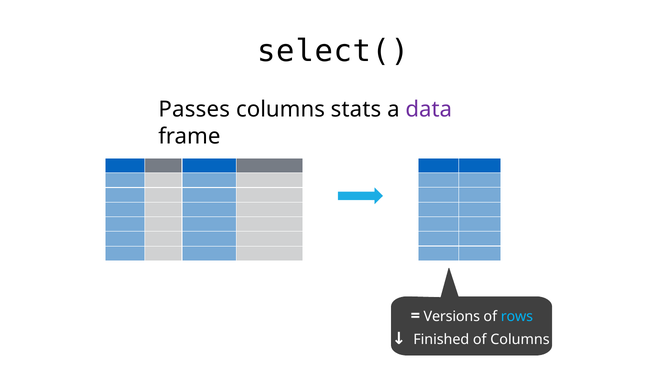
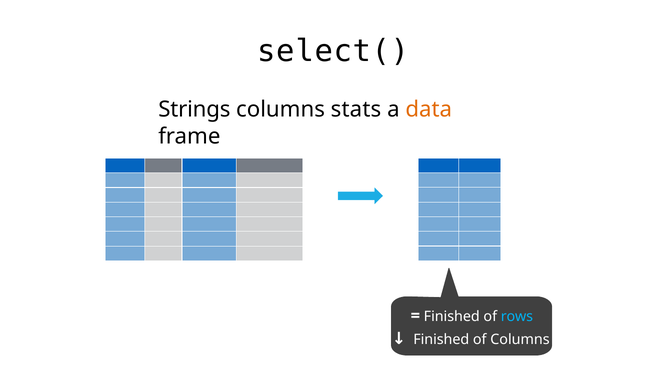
Passes: Passes -> Strings (194, 110)
data colour: purple -> orange (429, 110)
Versions: Versions -> Finished (452, 317)
